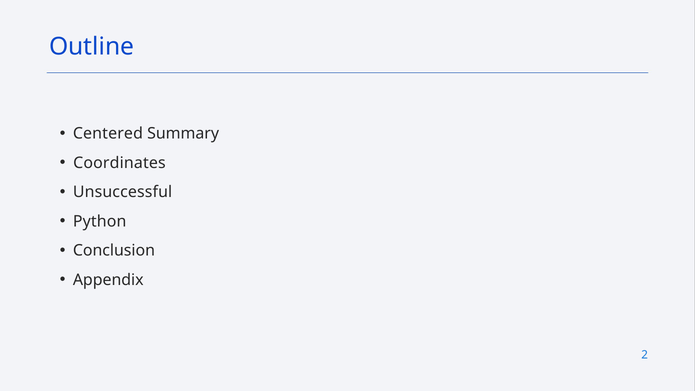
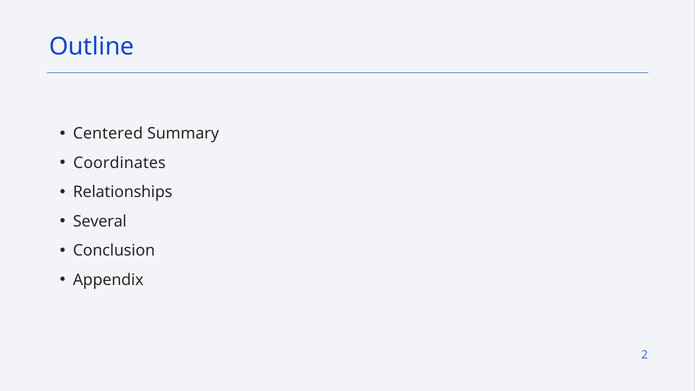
Unsuccessful: Unsuccessful -> Relationships (123, 192)
Python: Python -> Several (100, 221)
